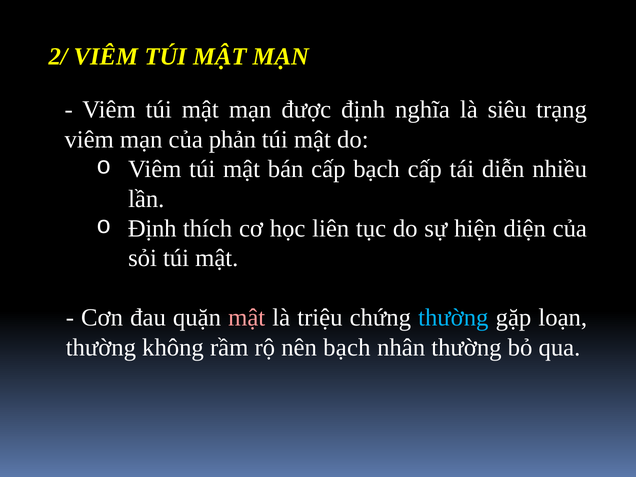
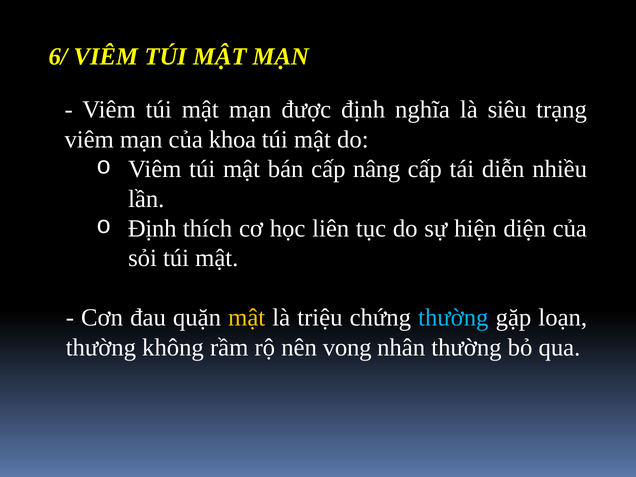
2/: 2/ -> 6/ (58, 57)
phản: phản -> khoa (232, 139)
cấp bạch: bạch -> nâng (377, 169)
mật colour: pink -> yellow (247, 318)
nên bạch: bạch -> vong (347, 347)
